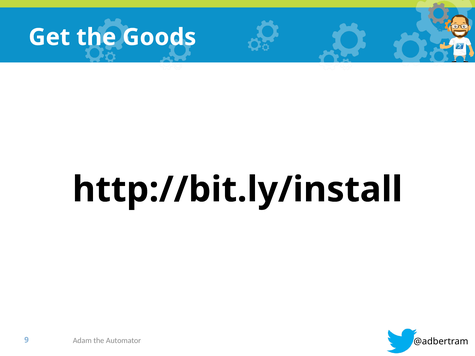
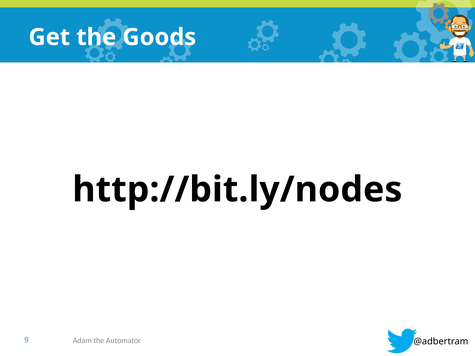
http://bit.ly/install: http://bit.ly/install -> http://bit.ly/nodes (237, 190)
